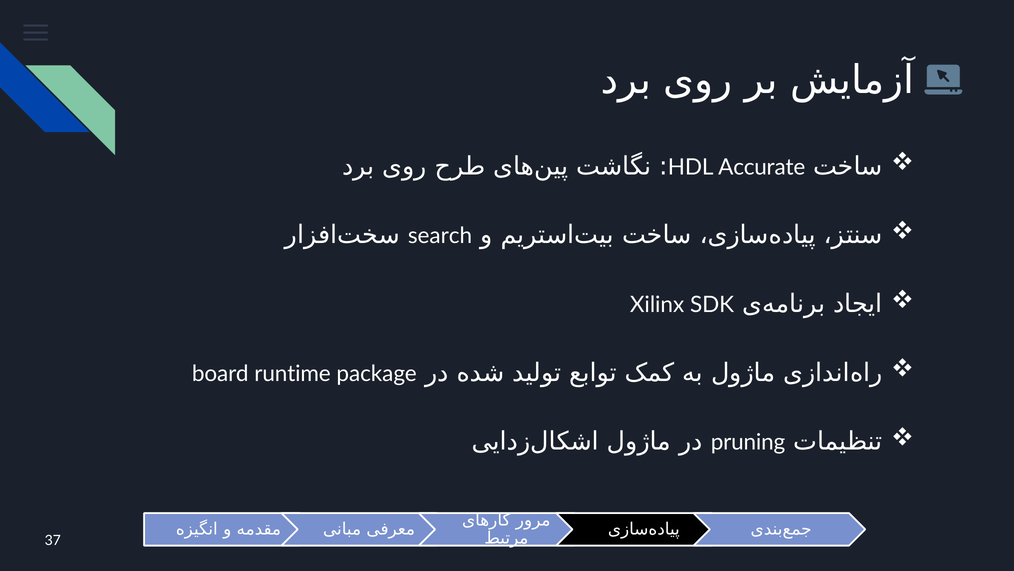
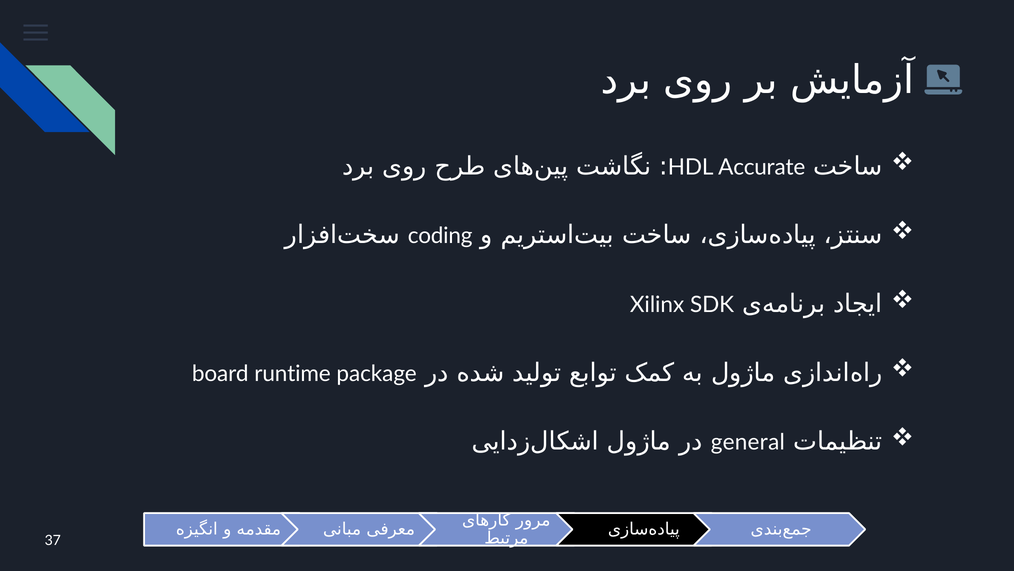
search: search -> coding (440, 236)
pruning: pruning -> general (748, 442)
